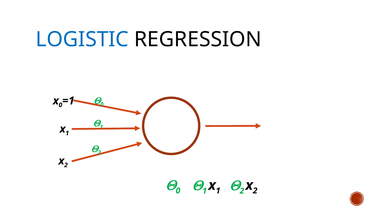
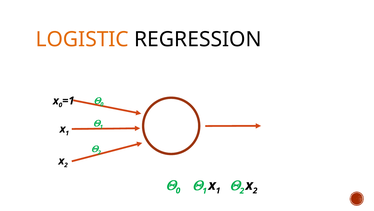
LOGISTIC colour: blue -> orange (82, 39)
